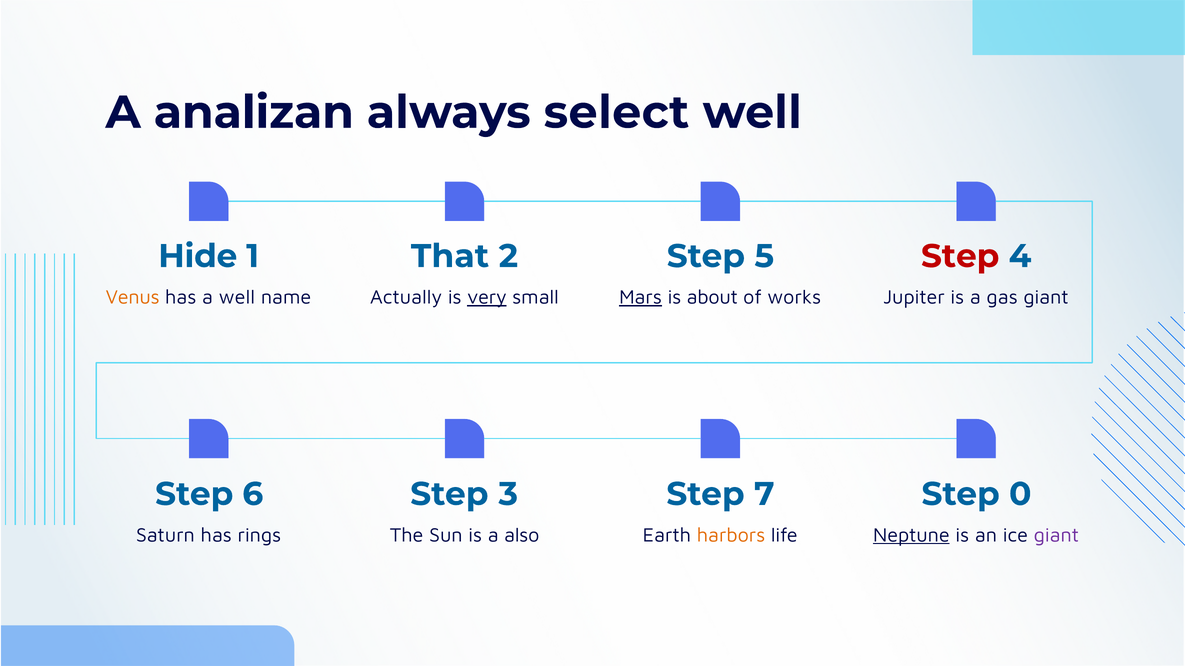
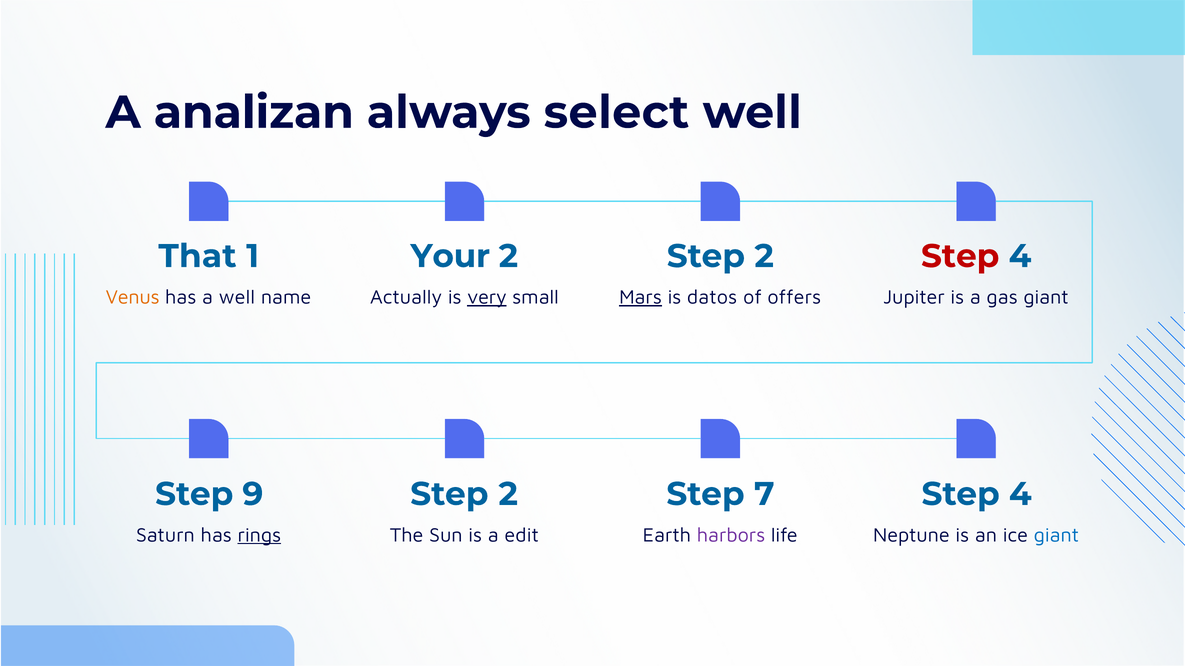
Hide: Hide -> That (198, 256)
That: That -> Your (450, 256)
5: 5 -> 2 (764, 256)
about: about -> datos (712, 298)
works: works -> offers (794, 298)
6: 6 -> 9 (253, 495)
3: 3 -> 2 (508, 495)
0: 0 -> 4 (1020, 495)
rings underline: none -> present (259, 536)
also: also -> edit (522, 536)
harbors colour: orange -> purple (731, 536)
Neptune underline: present -> none (911, 536)
giant colour: purple -> blue (1056, 536)
